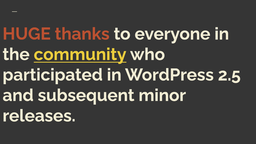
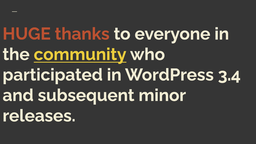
2.5: 2.5 -> 3.4 (229, 75)
